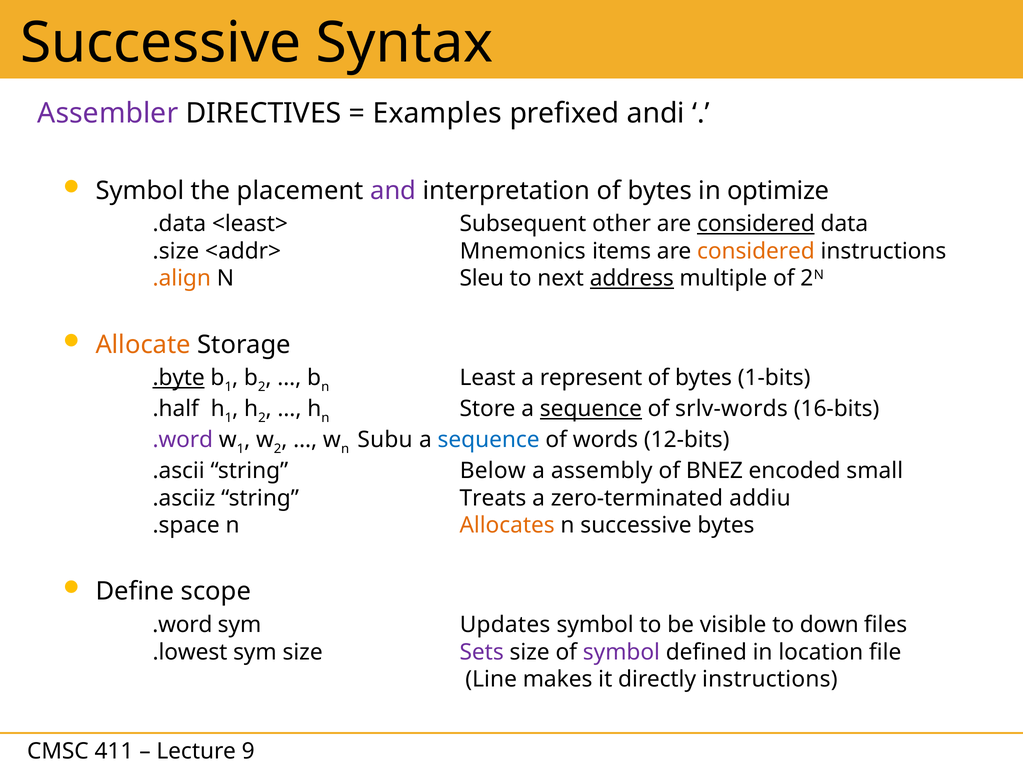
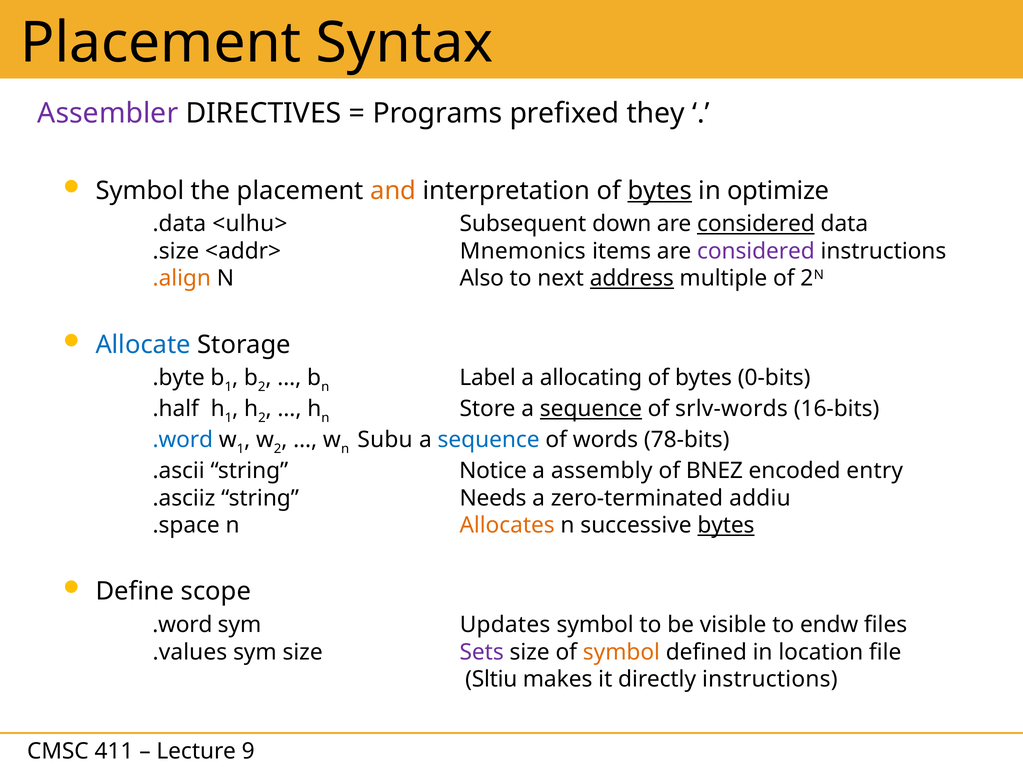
Successive: Successive -> Placement (161, 43)
Examples: Examples -> Programs (437, 114)
andi: andi -> they (656, 114)
and colour: purple -> orange (393, 191)
bytes underline: none -> present (660, 191)
<least>: <least> -> <ulhu> (250, 224)
other: other -> down (622, 224)
considered colour: orange -> purple (756, 251)
Sleu: Sleu -> Also (482, 279)
Allocate colour: orange -> blue (143, 345)
.byte underline: present -> none (179, 378)
Least: Least -> Label (488, 378)
represent: represent -> allocating (591, 378)
1-bits: 1-bits -> 0-bits (774, 378)
.word colour: purple -> blue (183, 440)
12-bits: 12-bits -> 78-bits (687, 440)
Below: Below -> Notice (493, 471)
small: small -> entry (875, 471)
Treats: Treats -> Needs (493, 498)
bytes underline: none -> present (726, 526)
down: down -> endw (829, 625)
.lowest: .lowest -> .values (190, 652)
symbol colour: purple -> orange (621, 652)
Line: Line -> Sltiu (491, 680)
